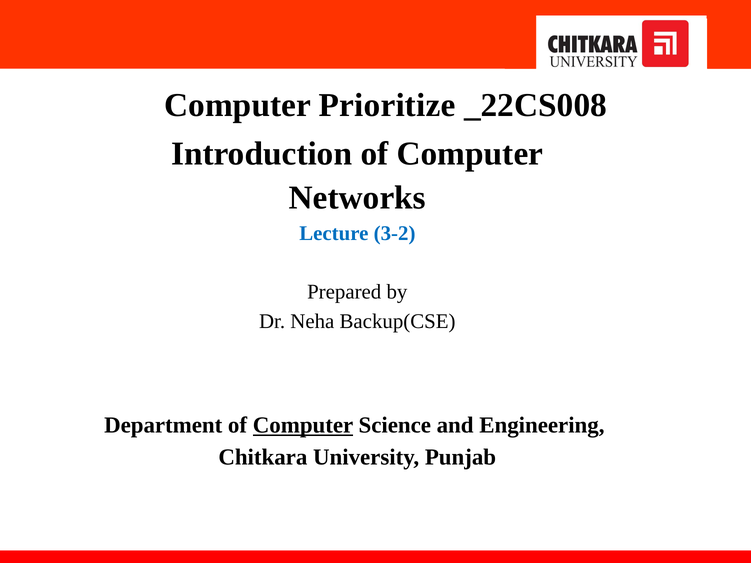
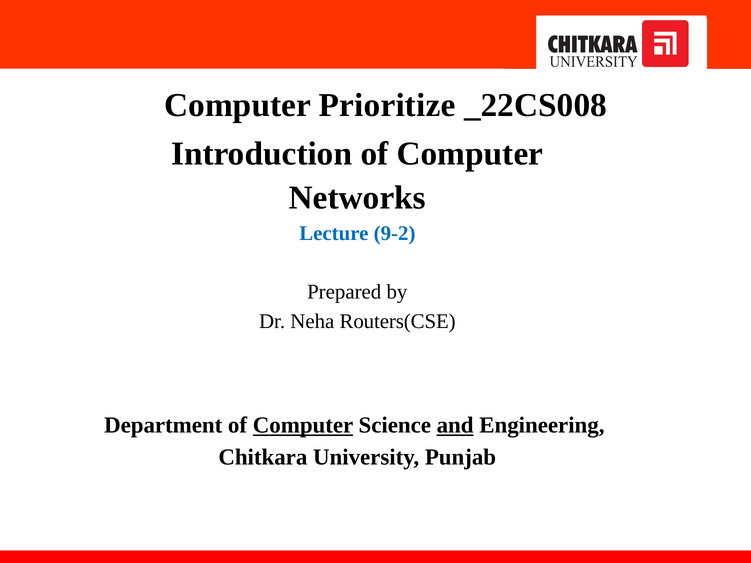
3-2: 3-2 -> 9-2 (395, 234)
Backup(CSE: Backup(CSE -> Routers(CSE (398, 321)
and underline: none -> present (455, 425)
